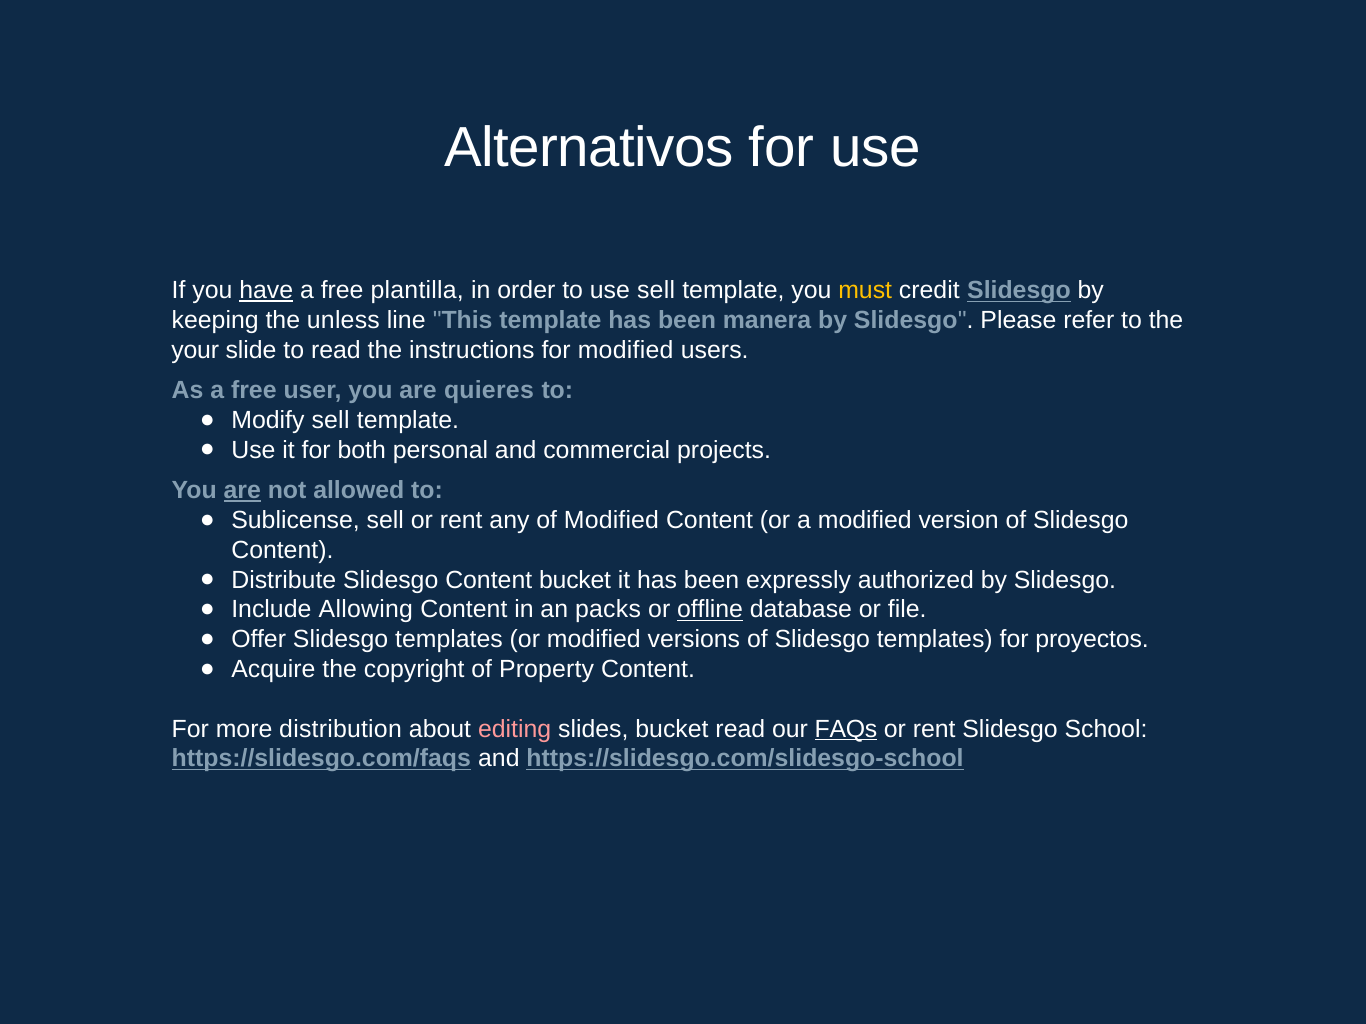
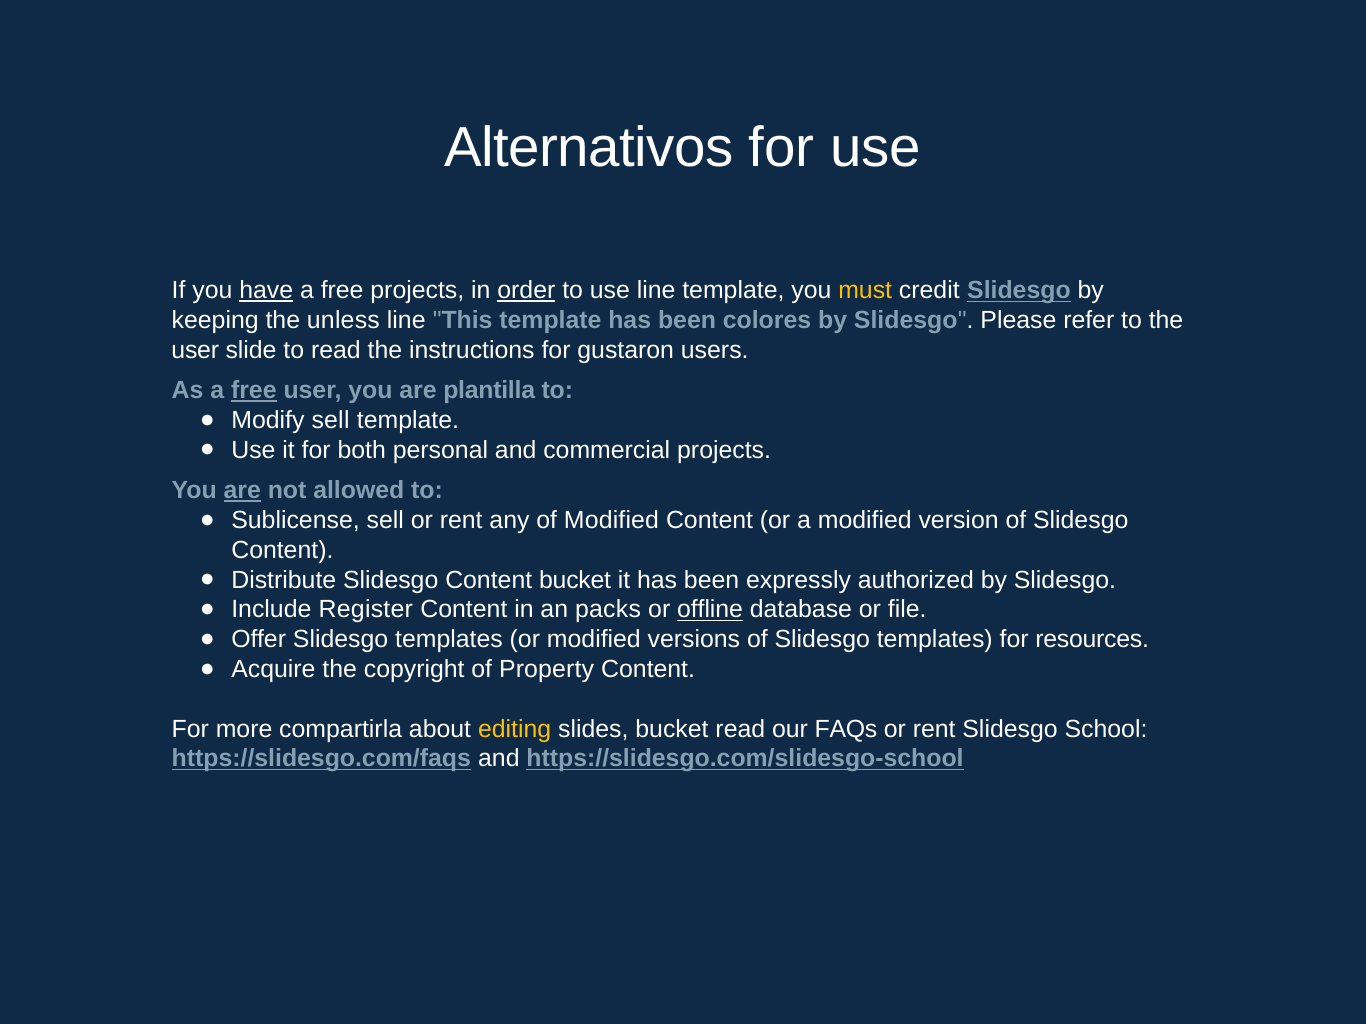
free plantilla: plantilla -> projects (417, 291)
order underline: none -> present (526, 291)
use sell: sell -> line (656, 291)
manera: manera -> colores (767, 320)
your: your -> user (195, 350)
for modified: modified -> gustaron (626, 350)
free underline: none -> present (254, 391)
quieres: quieres -> plantilla (489, 391)
Allowing: Allowing -> Register (366, 610)
proyectos: proyectos -> resources (1092, 640)
distribution: distribution -> compartirla (341, 729)
editing colour: pink -> yellow (515, 729)
FAQs underline: present -> none (846, 729)
